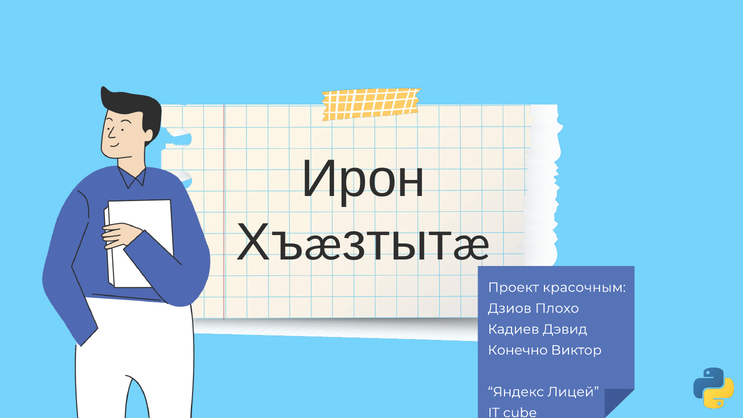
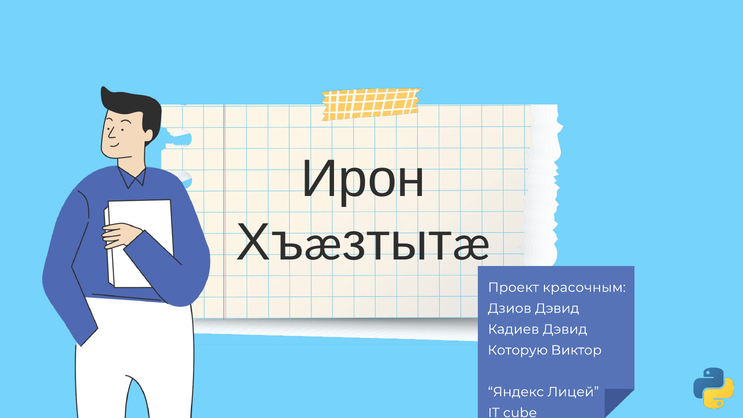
Дзиов Плохо: Плохо -> Дэвид (557, 308)
Конечно: Конечно -> Которую (518, 350)
